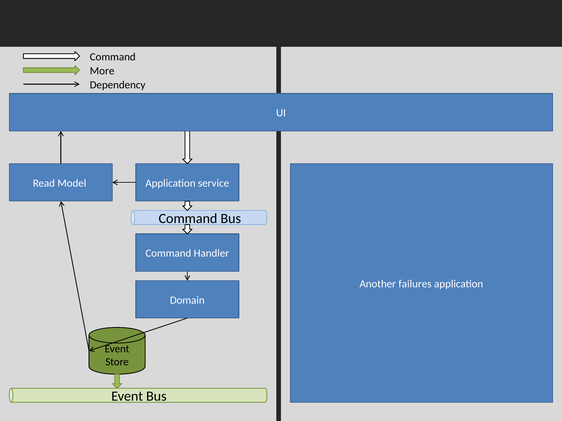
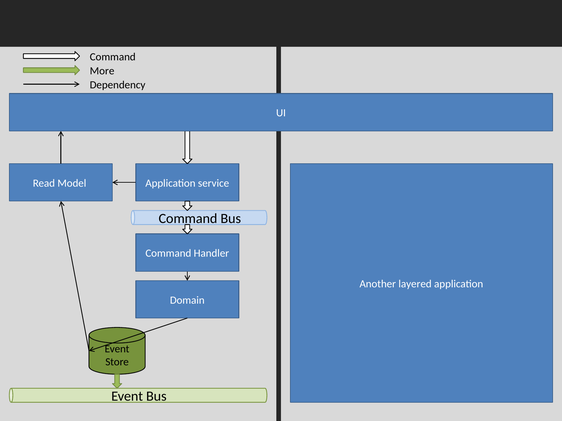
failures: failures -> layered (415, 284)
